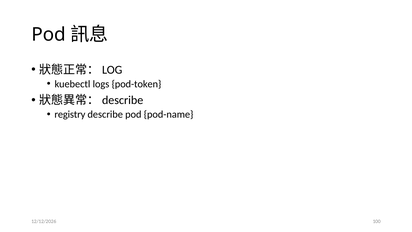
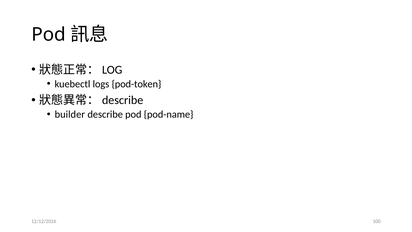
registry: registry -> builder (70, 114)
